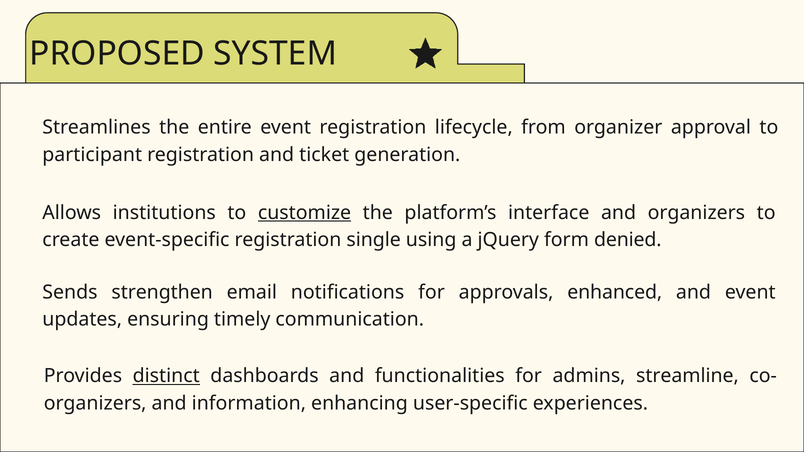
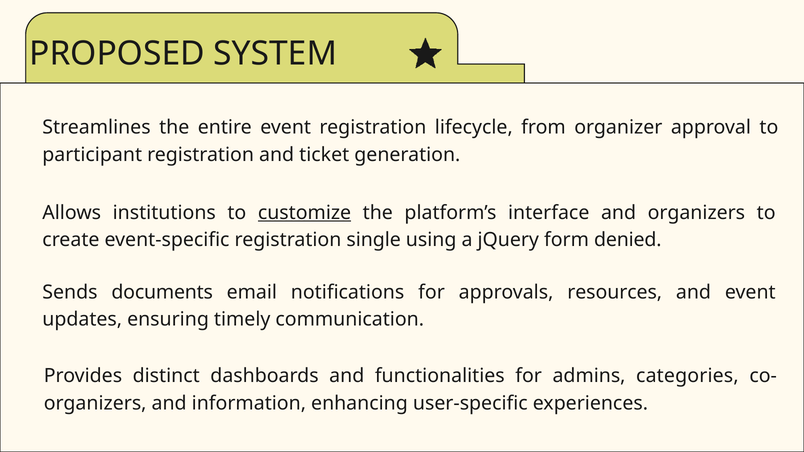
strengthen: strengthen -> documents (162, 292)
enhanced: enhanced -> resources (615, 292)
distinct underline: present -> none (166, 376)
streamline: streamline -> categories (687, 376)
